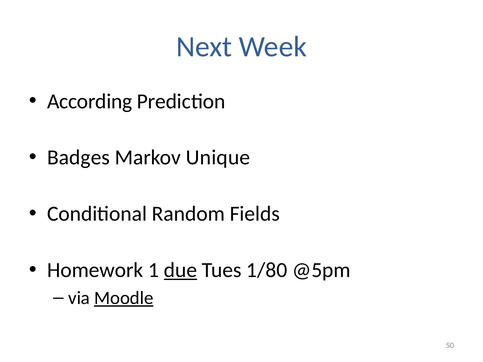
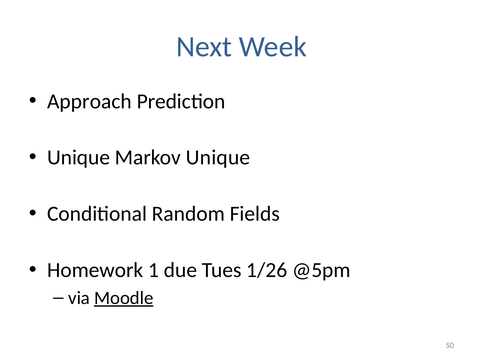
According: According -> Approach (89, 101)
Badges: Badges -> Unique (79, 158)
due underline: present -> none (180, 270)
1/80: 1/80 -> 1/26 (267, 270)
